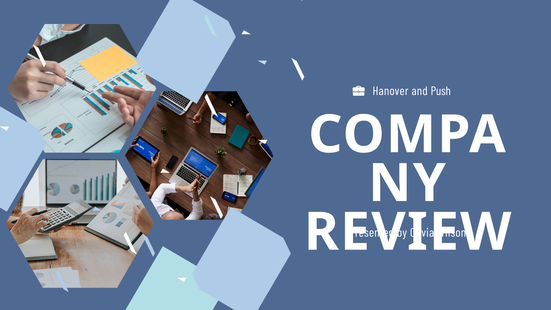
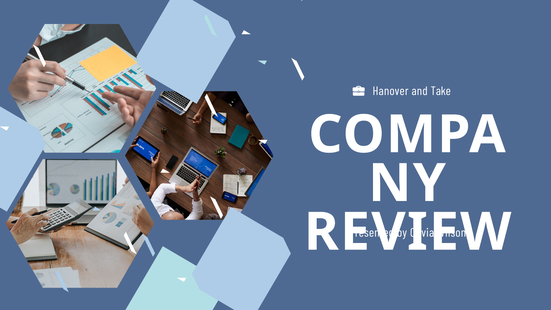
Push: Push -> Take (441, 91)
